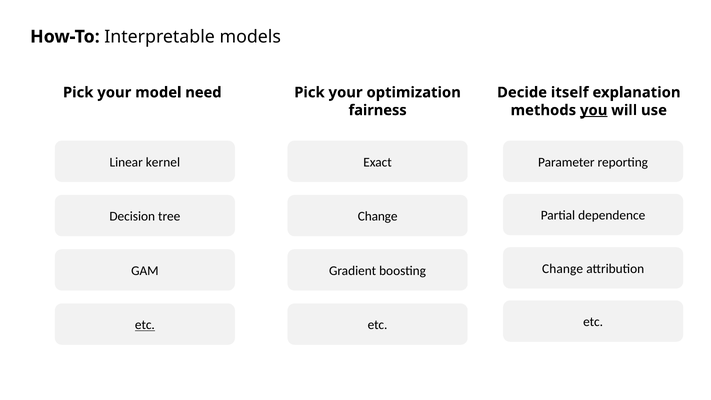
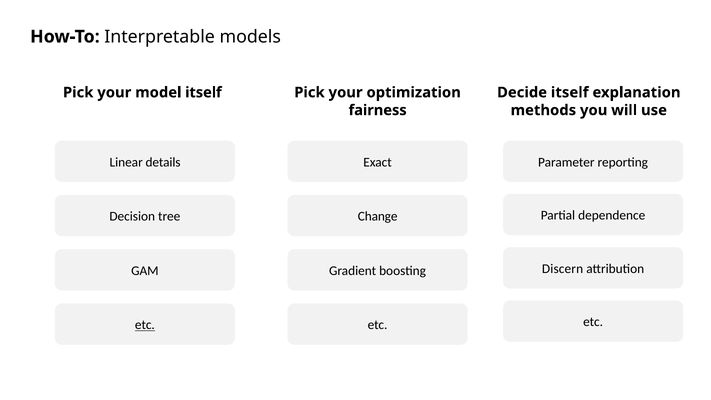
model need: need -> itself (203, 92)
you underline: present -> none (594, 110)
kernel: kernel -> details (163, 162)
Change: Change -> Discern (563, 269)
